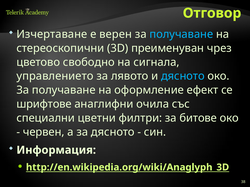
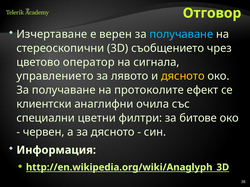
преименуван: преименуван -> съобщението (168, 48)
свободно: свободно -> оператор (89, 62)
дясното colour: light blue -> yellow (183, 76)
оформление: оформление -> протоколите (149, 90)
шрифтове: шрифтове -> клиентски (44, 104)
